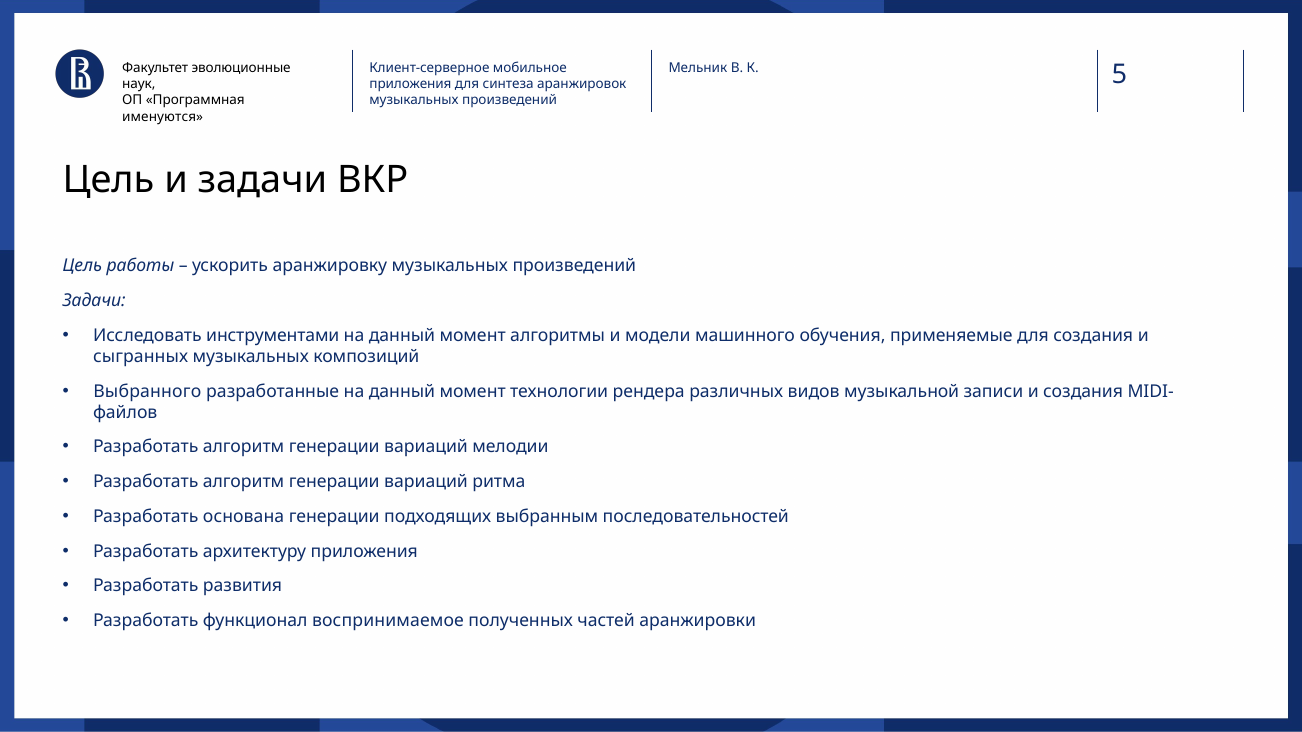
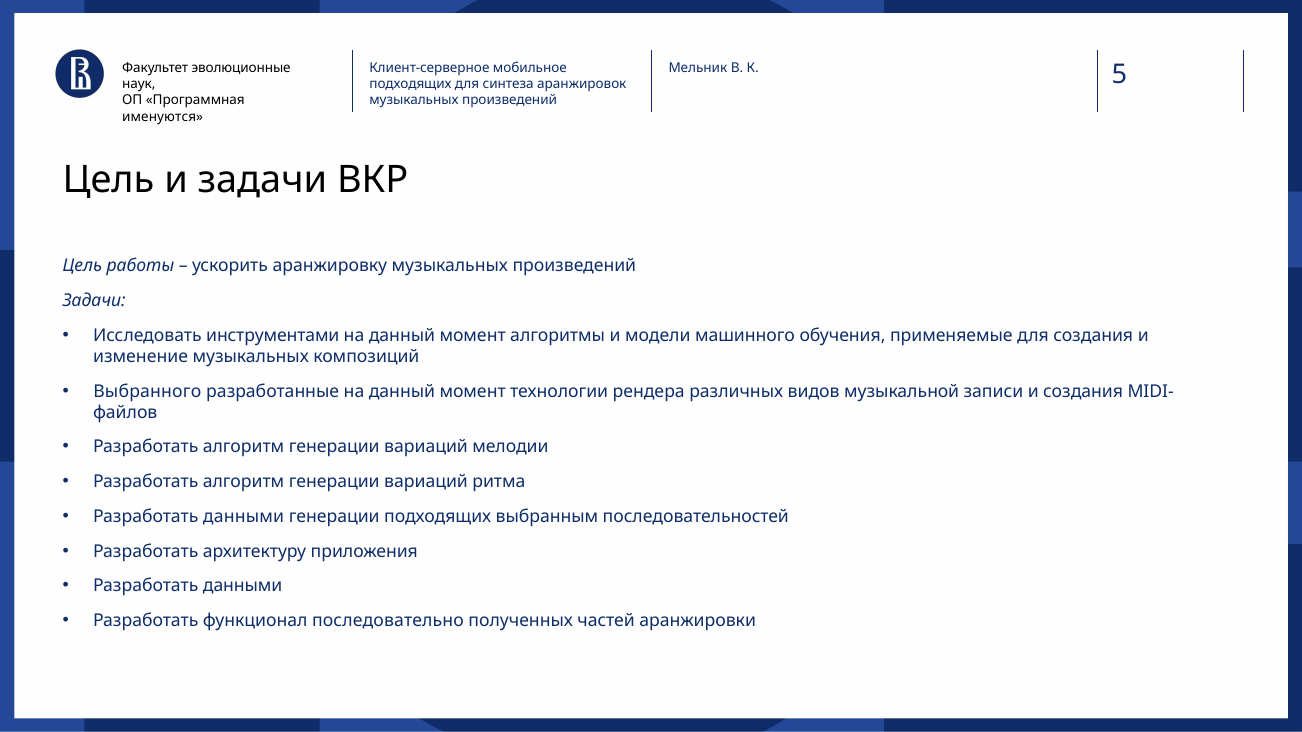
приложения: приложения -> подходящих (410, 84)
сыгранных: сыгранных -> изменение (141, 357)
основана: основана -> данными (244, 517)
развития: развития -> данными (243, 586)
воспринимаемое: воспринимаемое -> последовательно (388, 621)
